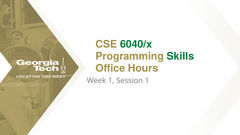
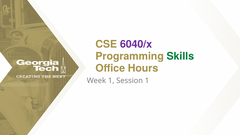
6040/x colour: green -> purple (136, 44)
